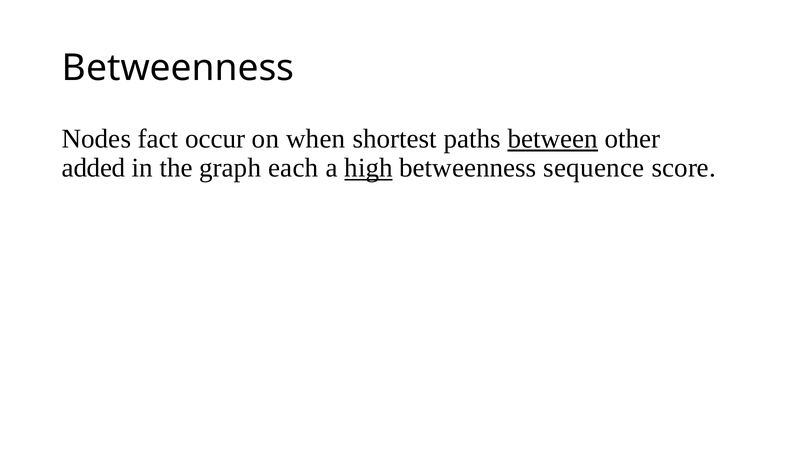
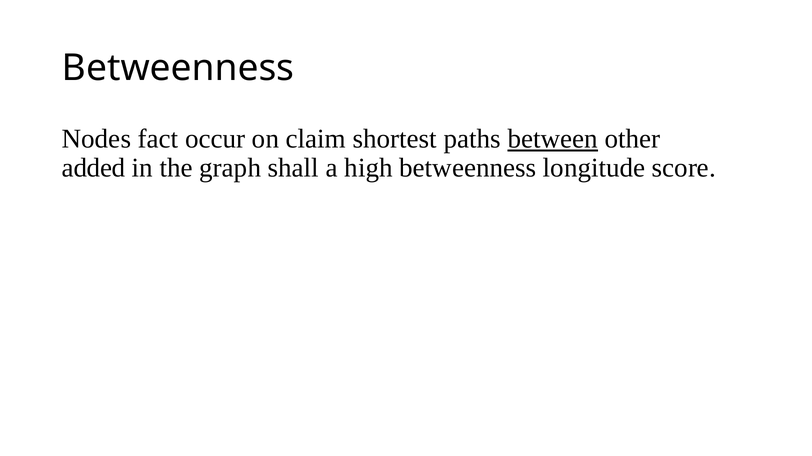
when: when -> claim (316, 139)
each: each -> shall (293, 168)
high underline: present -> none (369, 168)
sequence: sequence -> longitude (594, 168)
